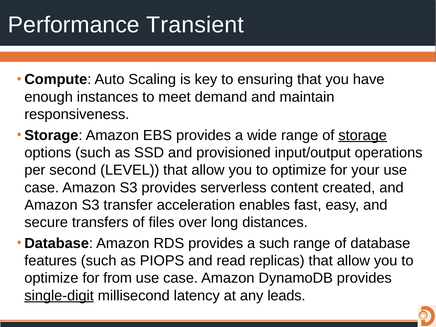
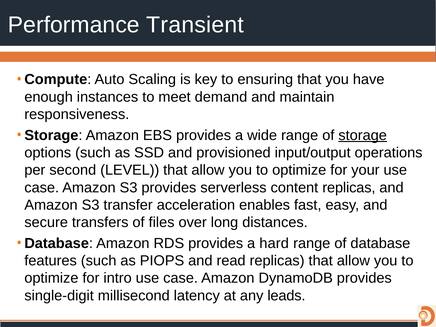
content created: created -> replicas (349, 188)
a such: such -> hard (274, 243)
from: from -> intro (118, 278)
single-digit underline: present -> none (59, 296)
